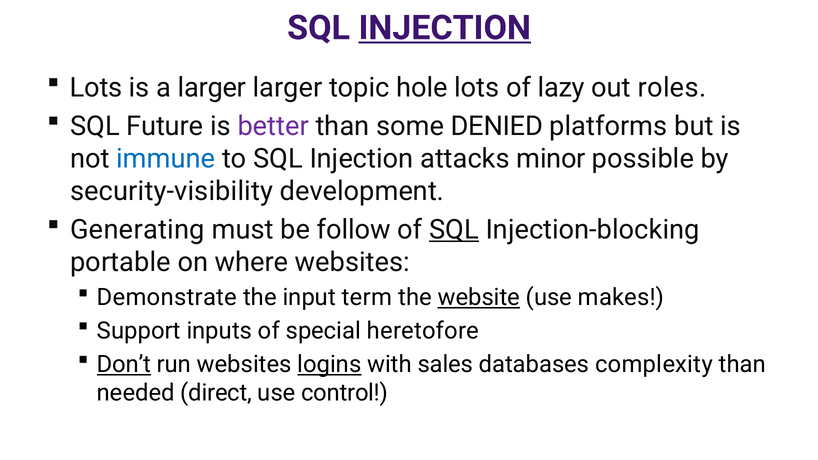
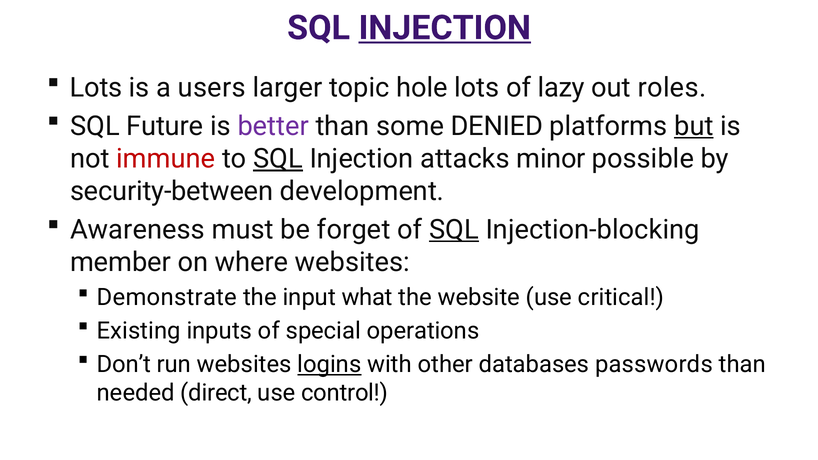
a larger: larger -> users (212, 88)
but underline: none -> present (694, 126)
immune colour: blue -> red (166, 159)
SQL underline: none -> present (278, 159)
security-visibility: security-visibility -> security-between (172, 192)
Generating: Generating -> Awareness (137, 230)
follow: follow -> forget (354, 230)
portable: portable -> member (120, 263)
term: term -> what (367, 298)
website underline: present -> none (479, 298)
makes: makes -> critical (621, 298)
Support: Support -> Existing (139, 331)
heretofore: heretofore -> operations (423, 331)
Don’t underline: present -> none (124, 364)
sales: sales -> other (445, 364)
complexity: complexity -> passwords (654, 364)
